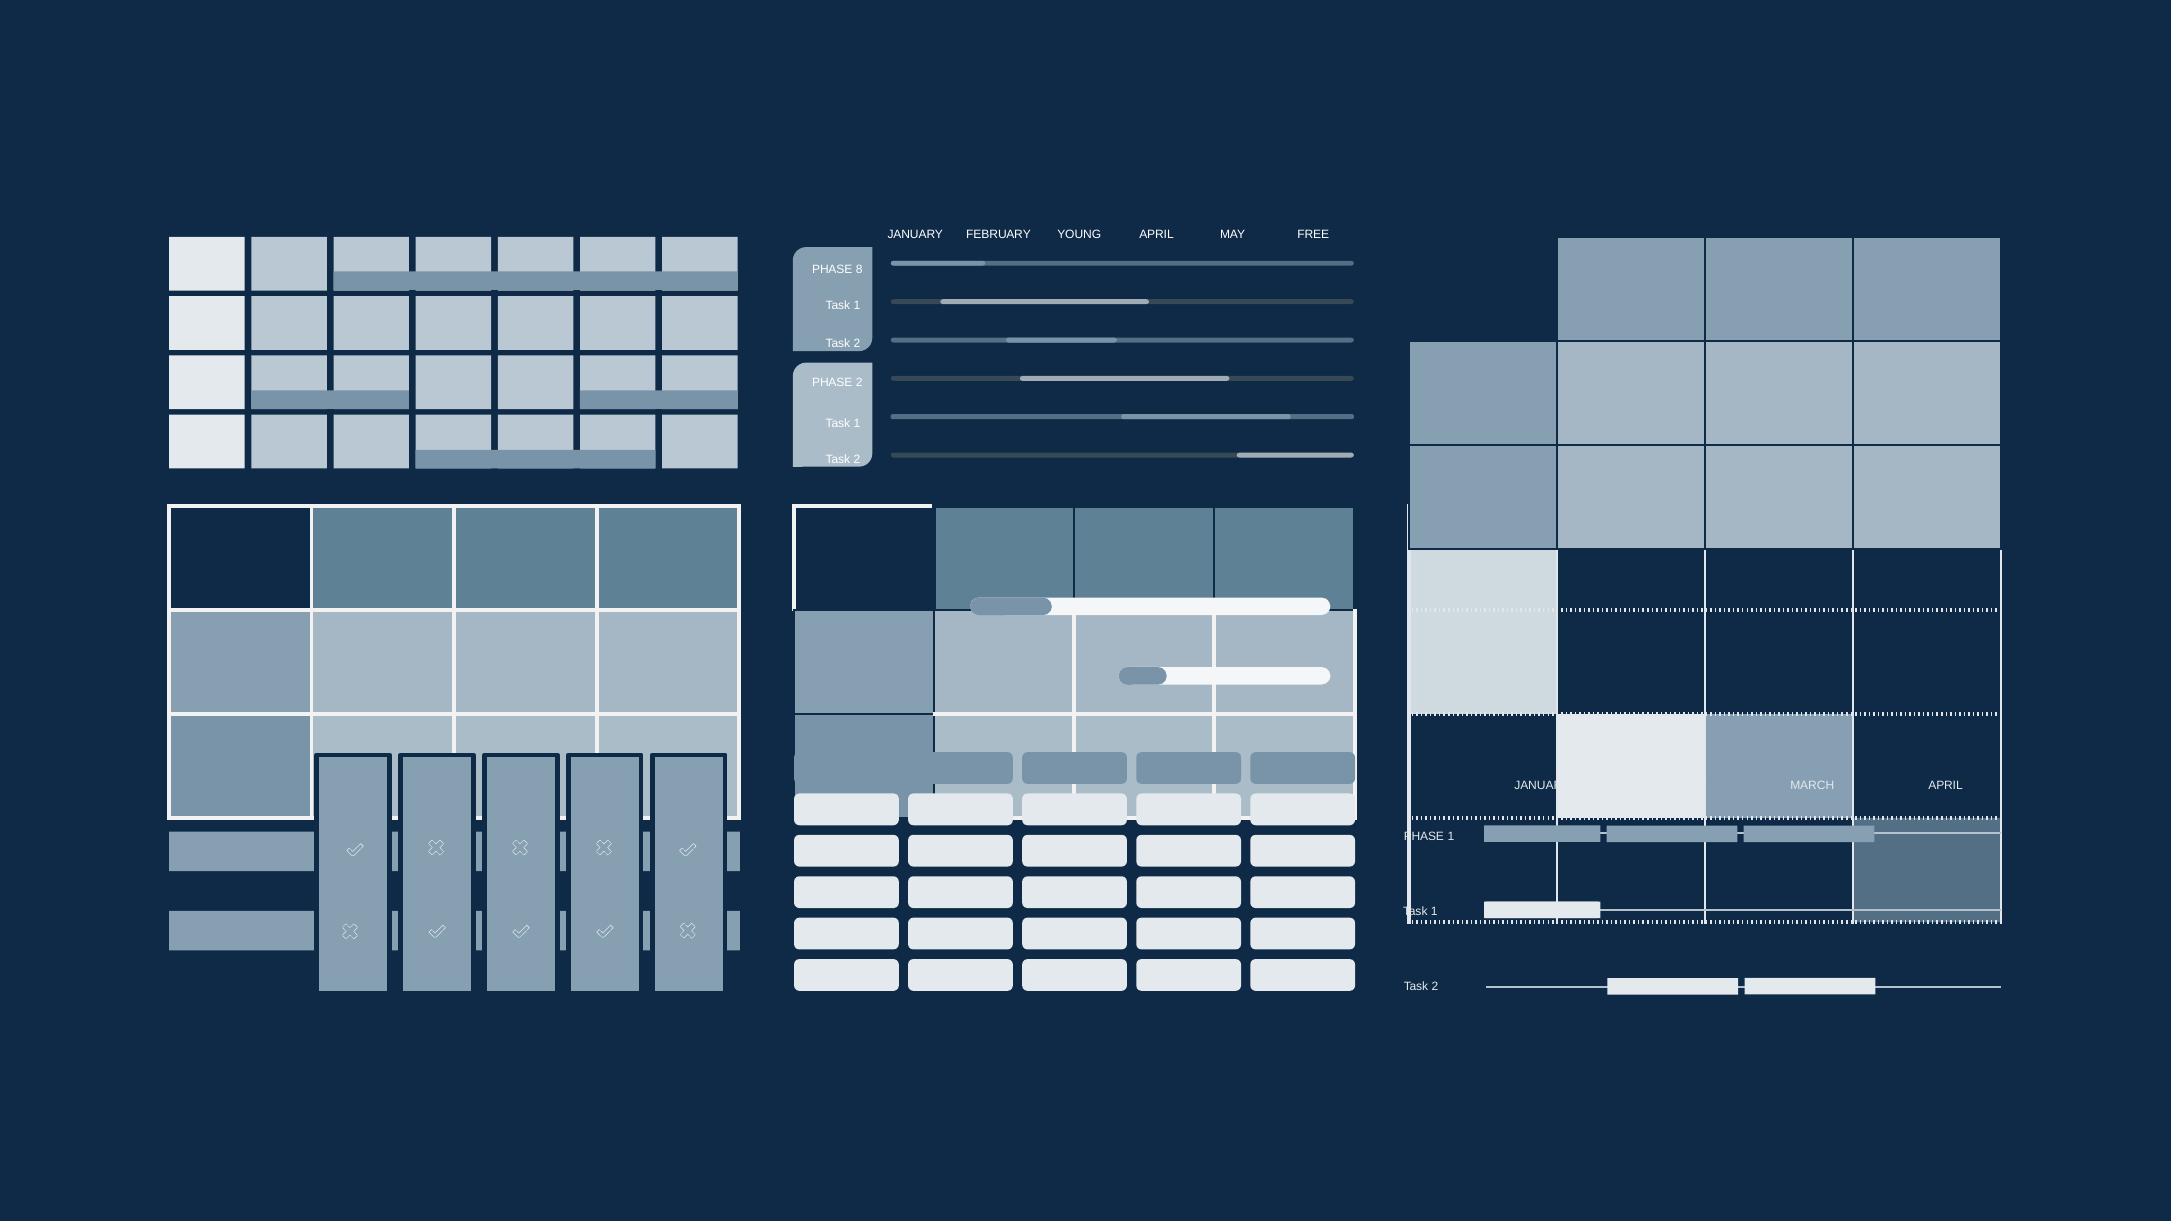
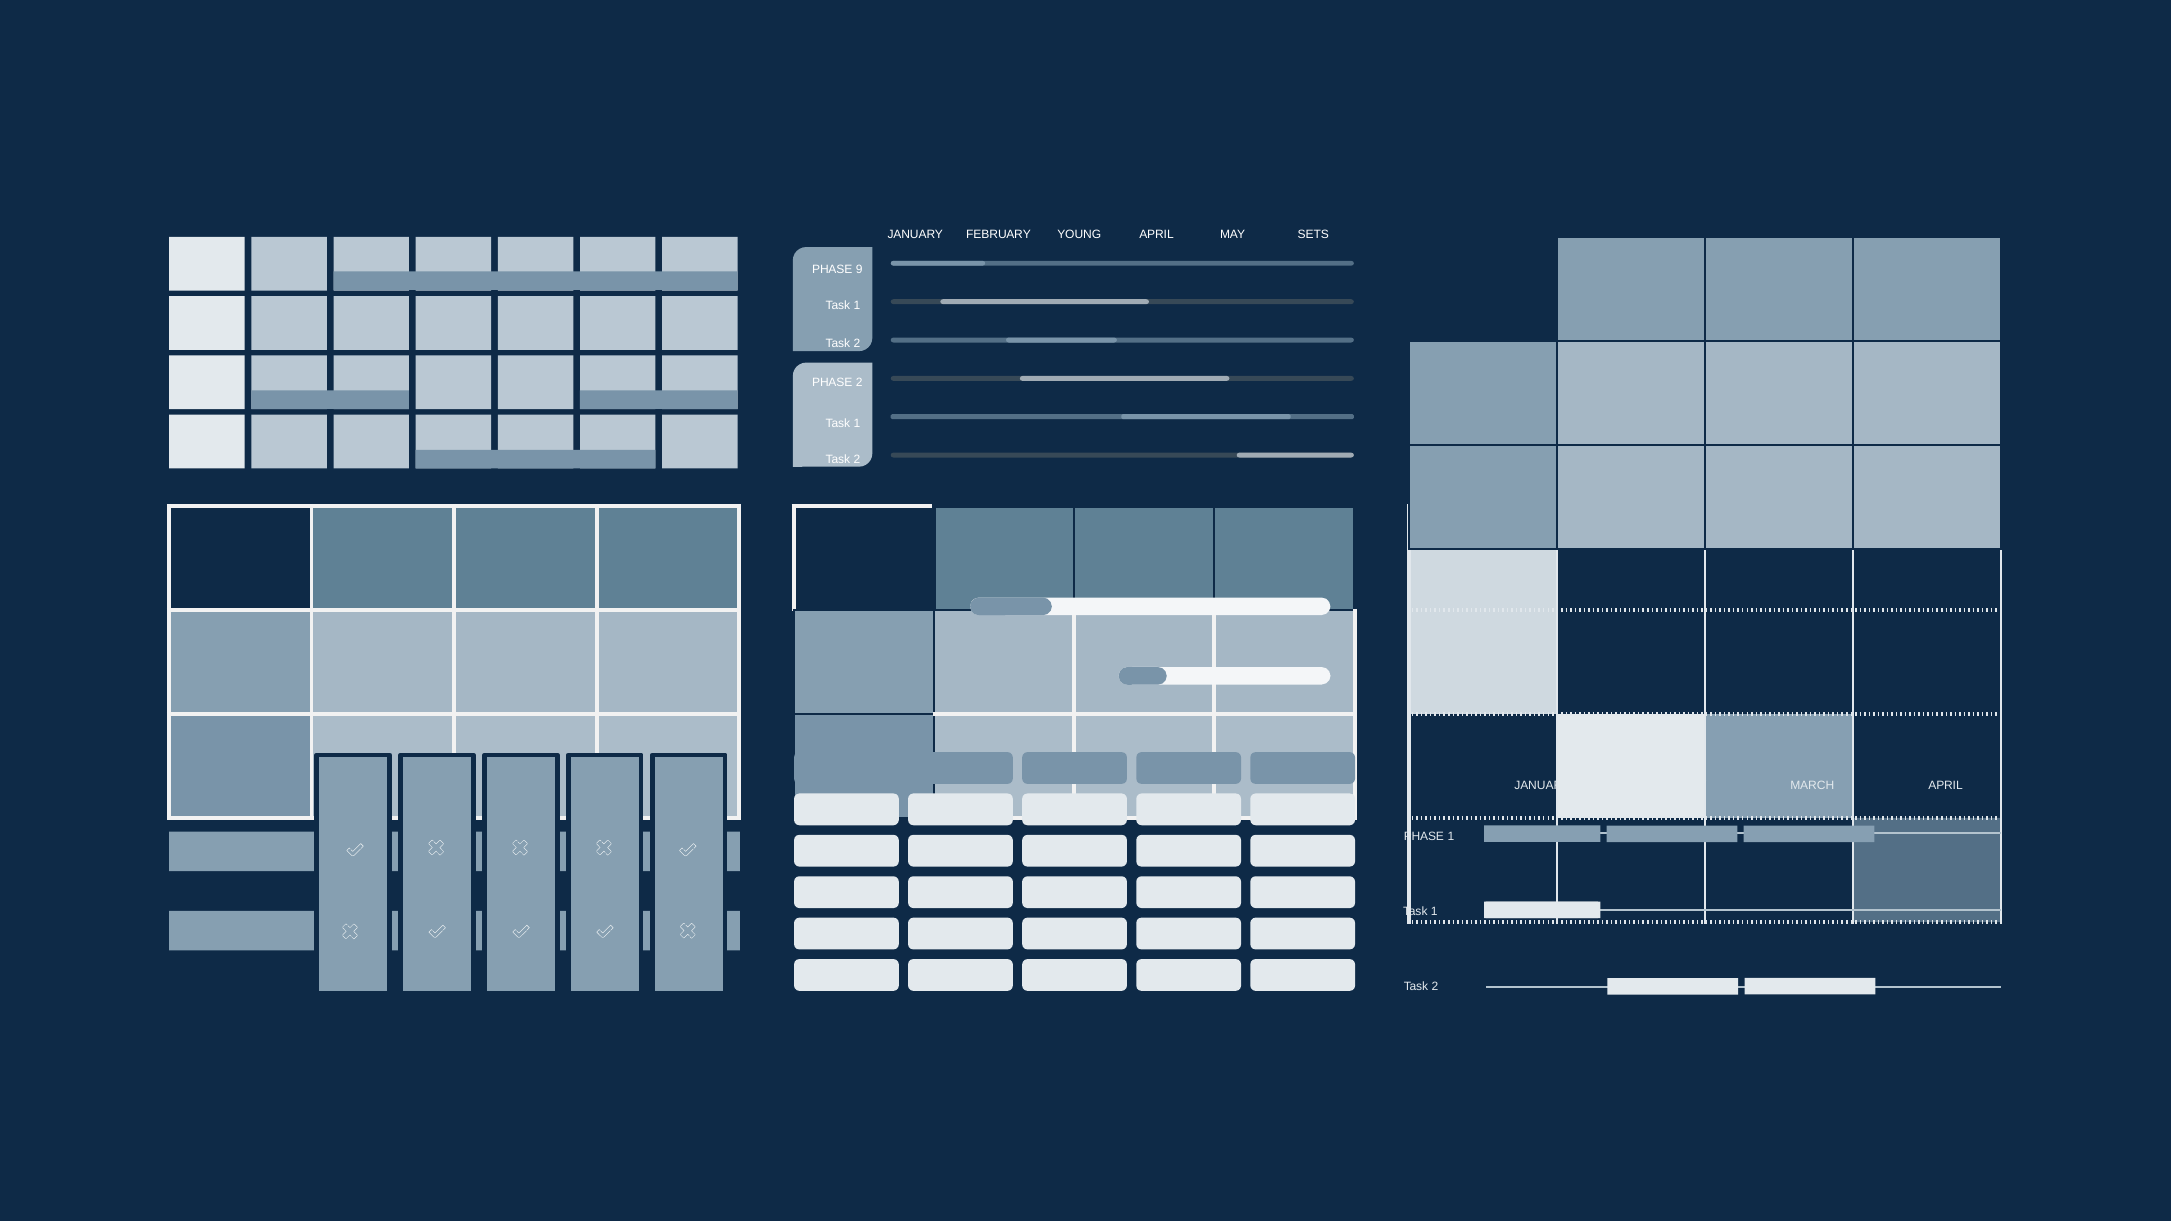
FREE: FREE -> SETS (1313, 234)
8: 8 -> 9 (859, 269)
